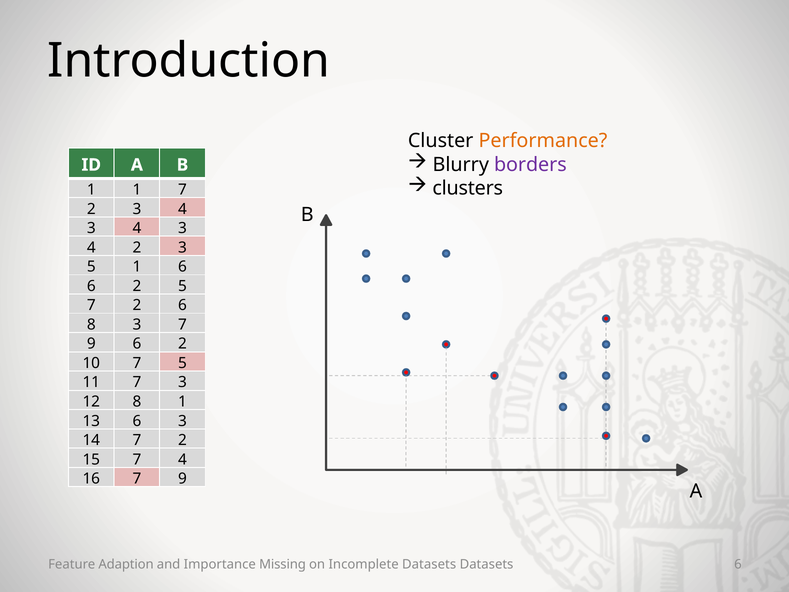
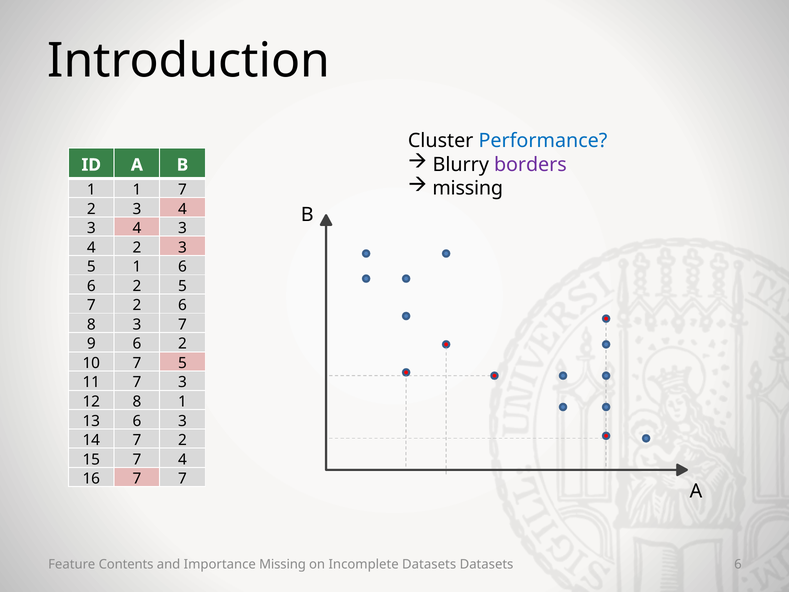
Performance colour: orange -> blue (543, 141)
clusters: clusters -> missing (468, 188)
16 7 9: 9 -> 7 (183, 479)
Adaption: Adaption -> Contents (126, 564)
